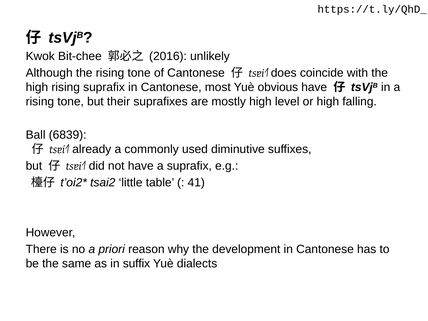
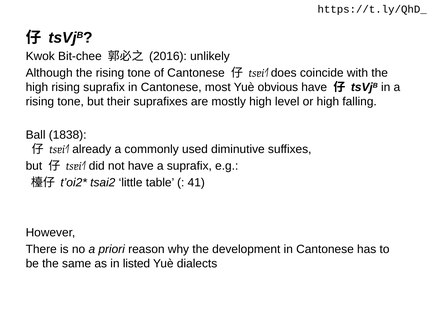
6839: 6839 -> 1838 (68, 135)
suffix: suffix -> listed (136, 263)
